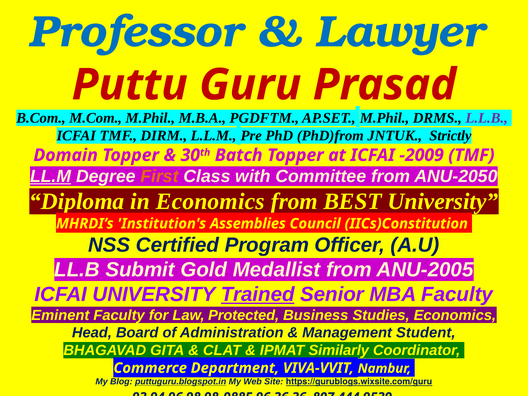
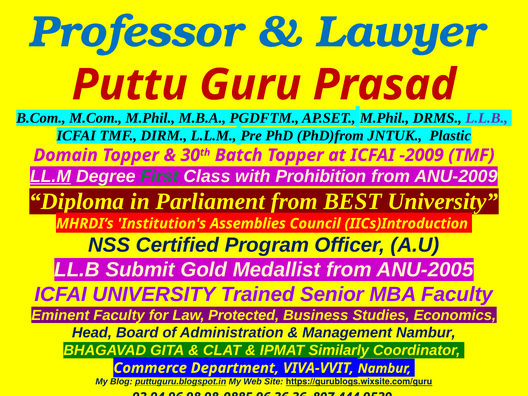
Strictly: Strictly -> Plastic (450, 136)
First colour: orange -> green (160, 176)
Committee: Committee -> Prohibition (321, 176)
ANU-2050: ANU-2050 -> ANU-2009 (456, 176)
in Economics: Economics -> Parliament (210, 201)
IICs)Constitution: IICs)Constitution -> IICs)Introduction (406, 224)
Trained underline: present -> none (258, 294)
Management Student: Student -> Nambur (426, 333)
